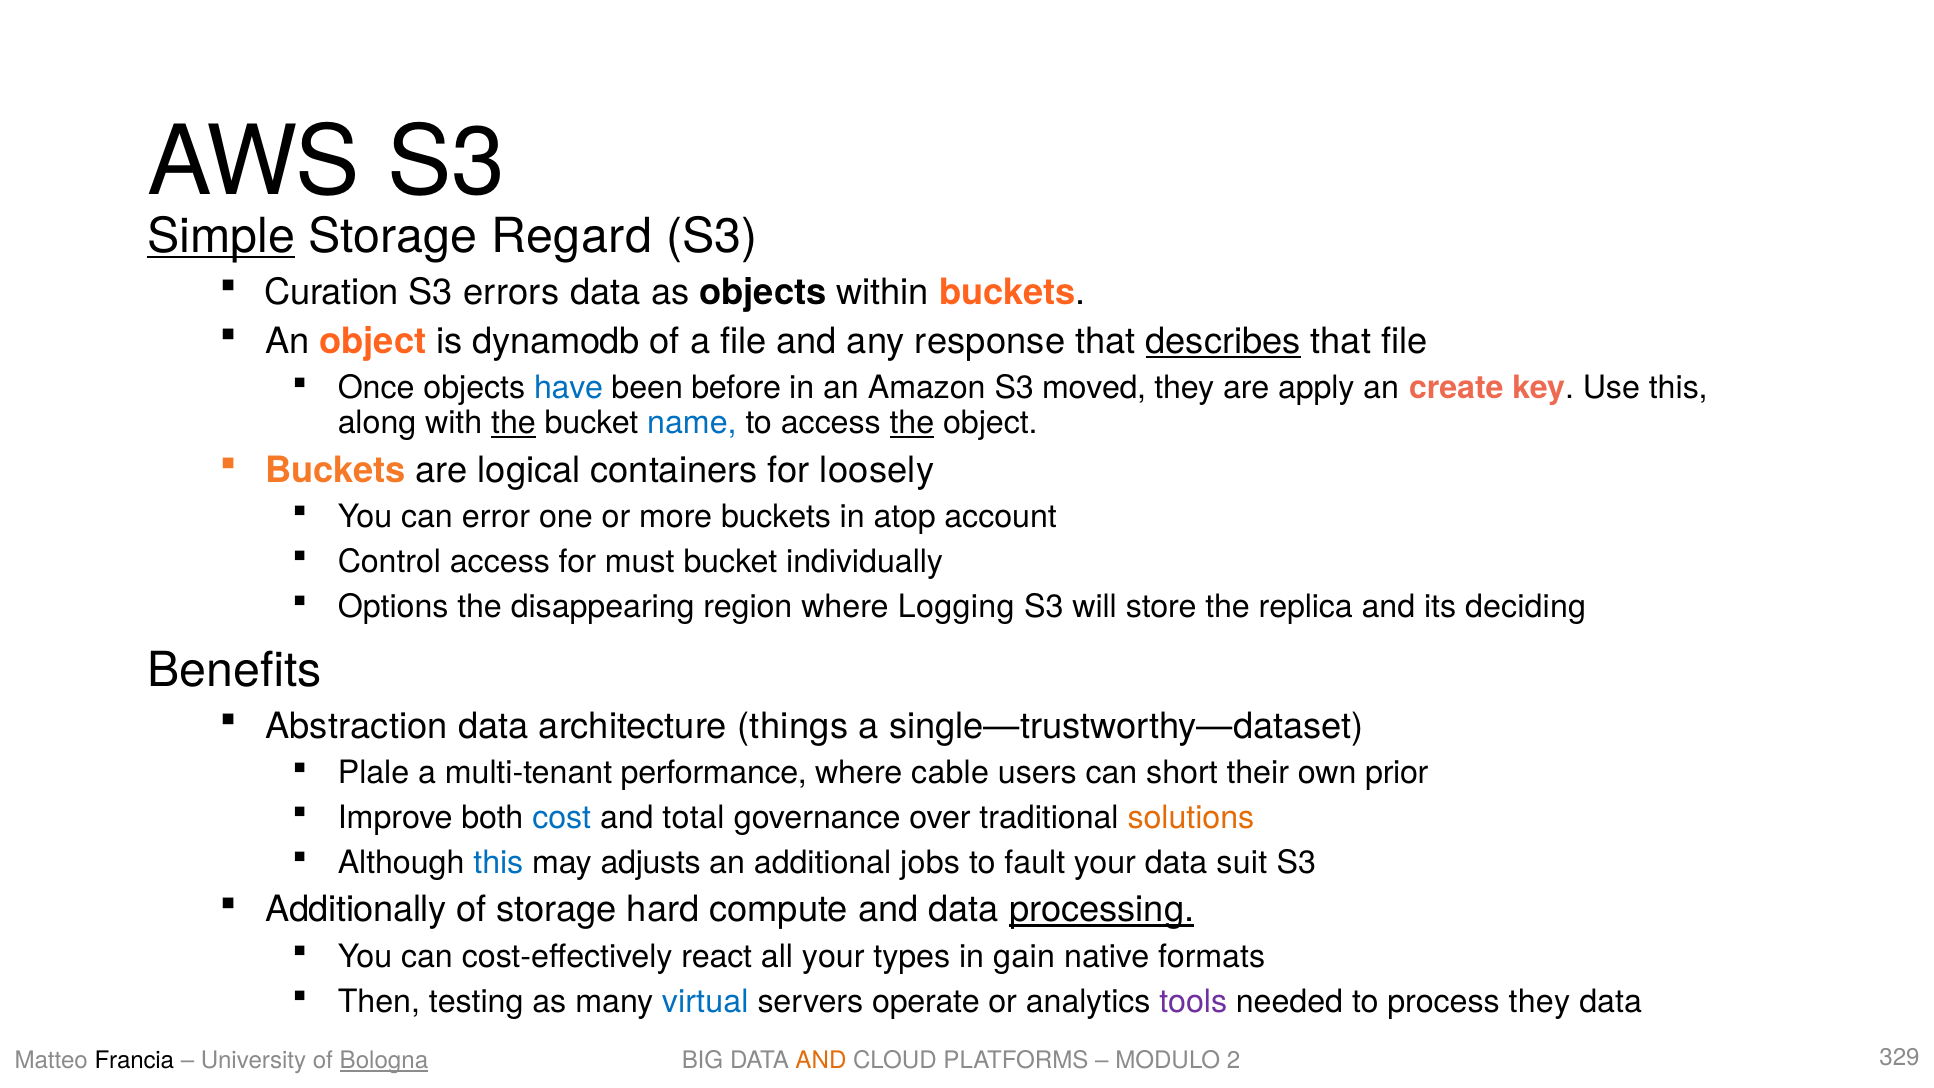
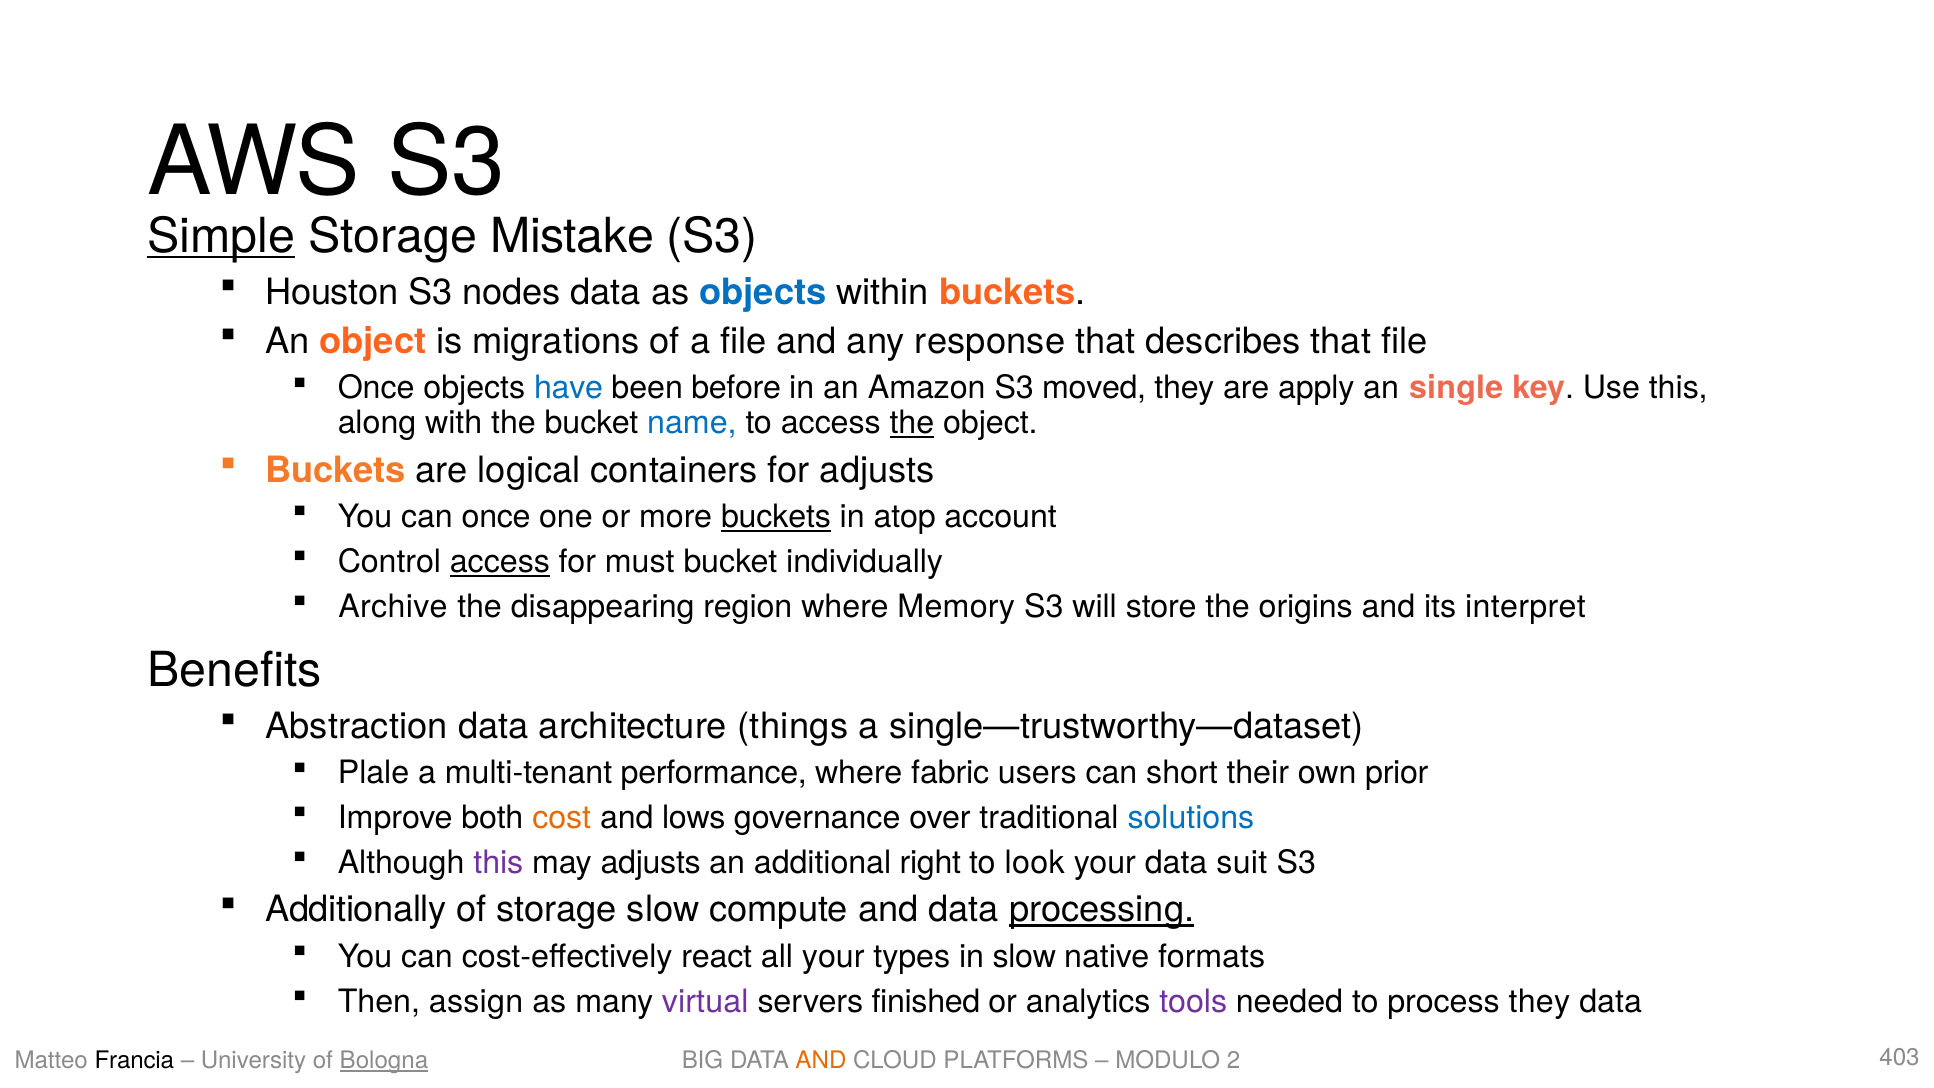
Regard: Regard -> Mistake (572, 236)
Curation: Curation -> Houston (332, 292)
errors: errors -> nodes (512, 292)
objects colour: black -> blue (763, 292)
dynamodb: dynamodb -> migrations (556, 341)
describes underline: present -> none (1223, 341)
create: create -> single (1456, 388)
the underline: present -> none (513, 423)
for loosely: loosely -> adjusts (877, 470)
can error: error -> once (496, 517)
buckets underline: none -> present (776, 517)
access underline: none -> present (500, 562)
Options: Options -> Archive (393, 607)
Logging: Logging -> Memory (956, 607)
replica: replica -> origins (1306, 607)
deciding: deciding -> interpret (1525, 607)
cable: cable -> fabric (950, 773)
cost colour: blue -> orange (562, 818)
total: total -> lows (694, 818)
solutions colour: orange -> blue (1191, 818)
this colour: blue -> purple (498, 863)
jobs: jobs -> right (930, 863)
fault: fault -> look (1035, 863)
storage hard: hard -> slow (663, 910)
in gain: gain -> slow (1024, 957)
testing: testing -> assign (476, 1002)
virtual colour: blue -> purple (705, 1002)
operate: operate -> finished (926, 1002)
329: 329 -> 403 (1899, 1058)
